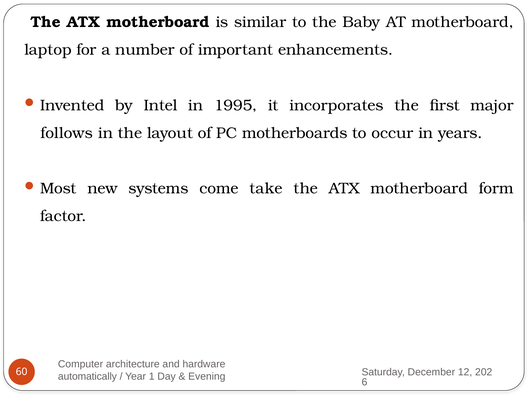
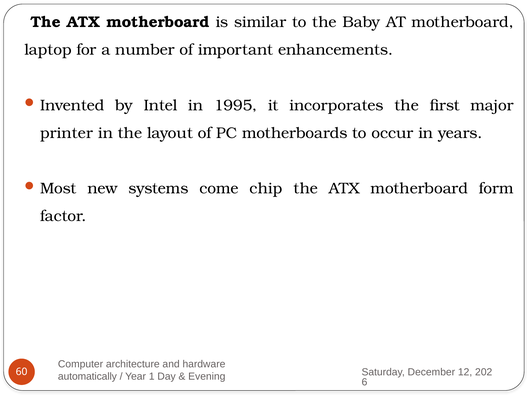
follows: follows -> printer (67, 133)
take: take -> chip (266, 188)
